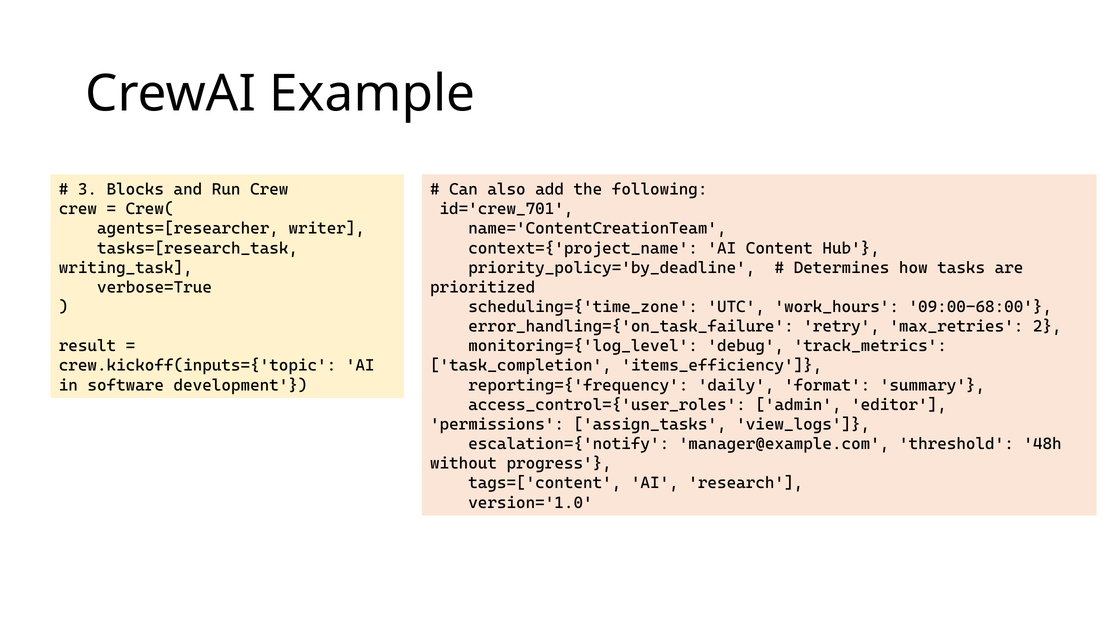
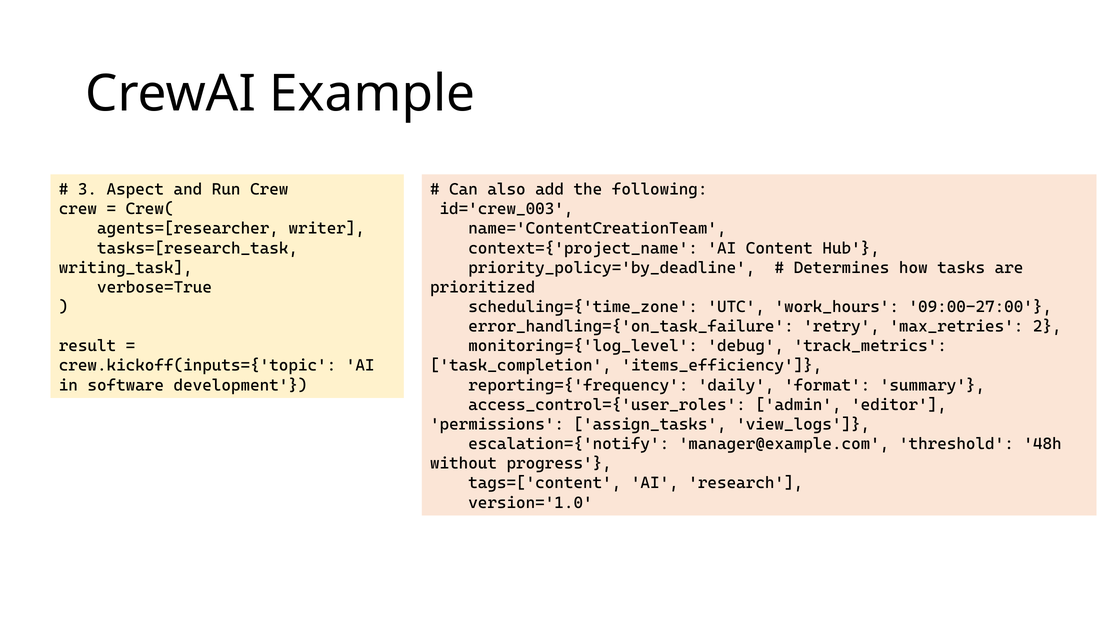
Blocks: Blocks -> Aspect (135, 189)
id='crew_701: id='crew_701 -> id='crew_003 (507, 209)
09:00-68:00: 09:00-68:00 -> 09:00-27:00 (980, 307)
